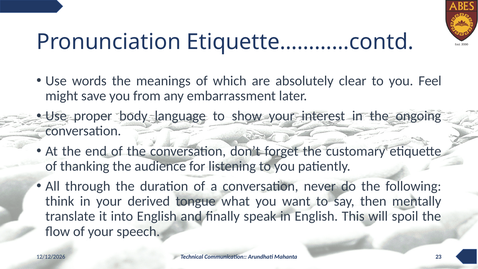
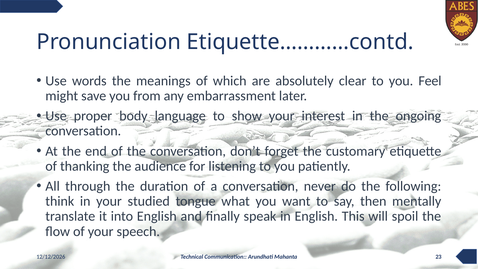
derived: derived -> studied (149, 201)
